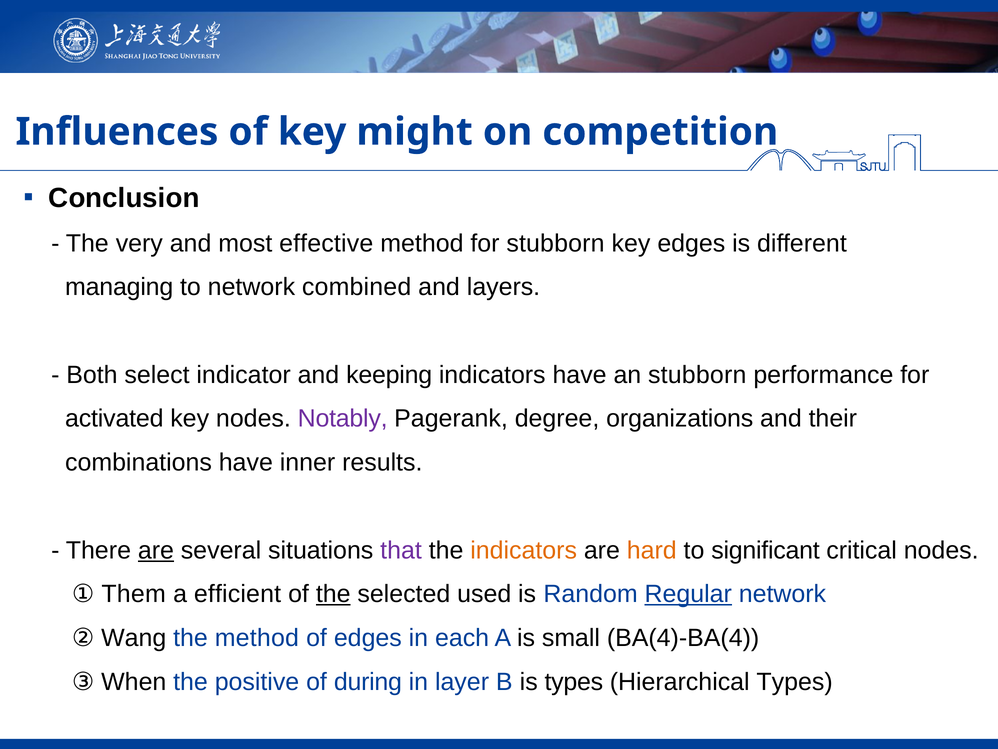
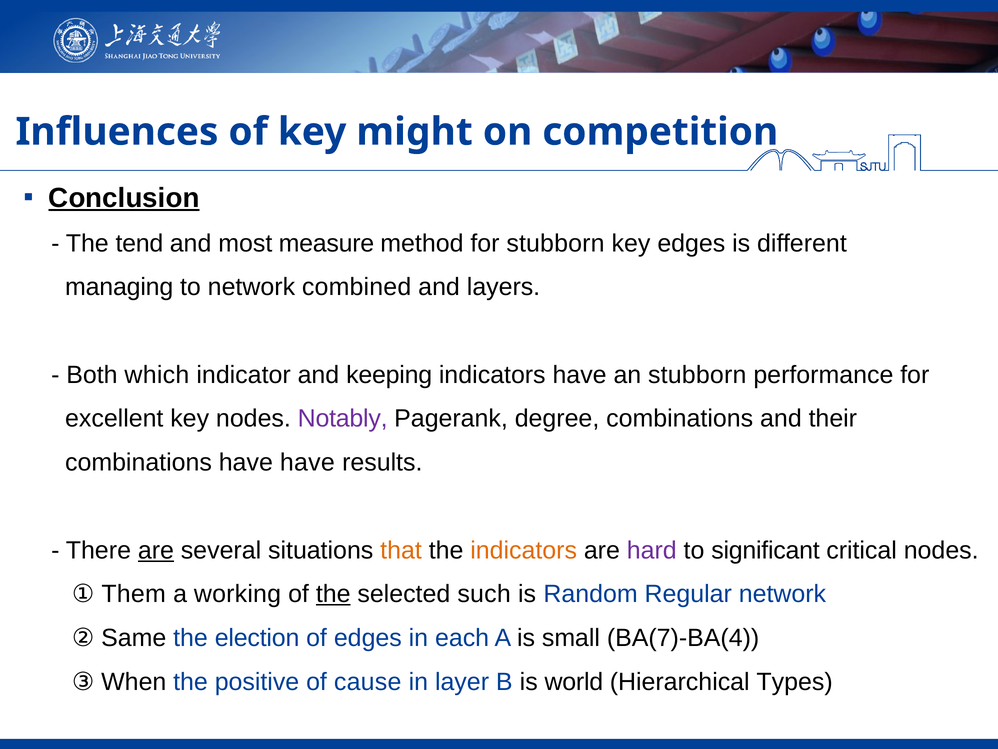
Conclusion underline: none -> present (124, 198)
very: very -> tend (139, 243)
effective: effective -> measure (326, 243)
select: select -> which (157, 375)
activated: activated -> excellent (114, 418)
degree organizations: organizations -> combinations (680, 418)
have inner: inner -> have (307, 462)
that colour: purple -> orange (401, 550)
hard colour: orange -> purple (652, 550)
efficient: efficient -> working (237, 594)
used: used -> such (484, 594)
Regular underline: present -> none (688, 594)
Wang: Wang -> Same (134, 638)
the method: method -> election (257, 638)
BA(4)-BA(4: BA(4)-BA(4 -> BA(7)-BA(4 (683, 638)
during: during -> cause (368, 681)
is types: types -> world (574, 681)
